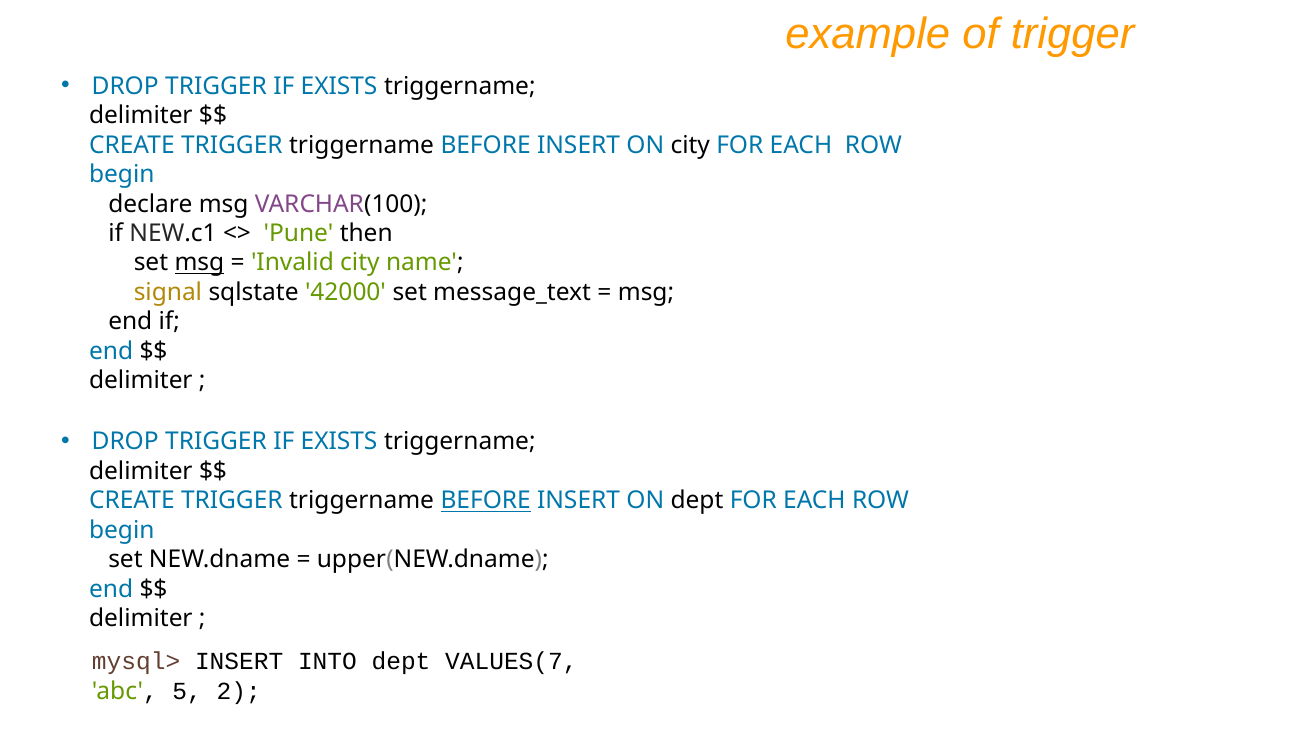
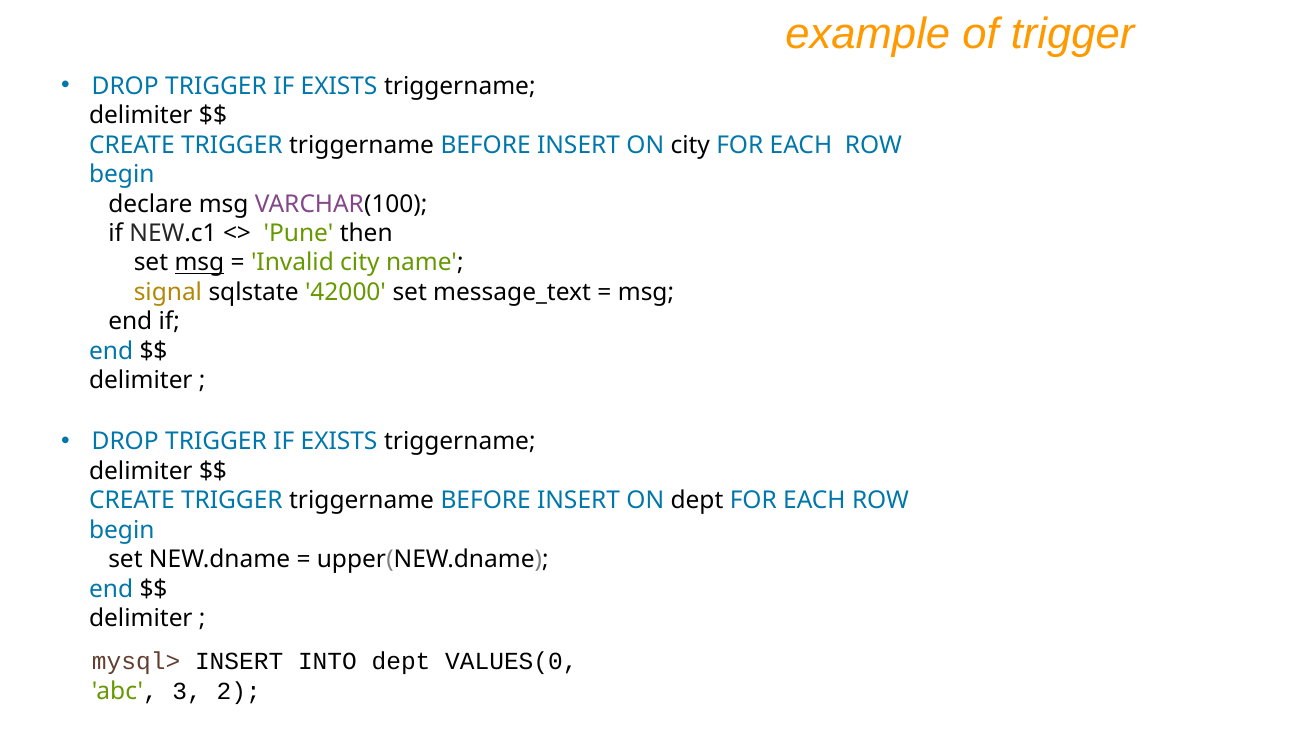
BEFORE underline: present -> none (486, 501)
VALUES(7: VALUES(7 -> VALUES(0 (511, 661)
5: 5 -> 3 (187, 691)
